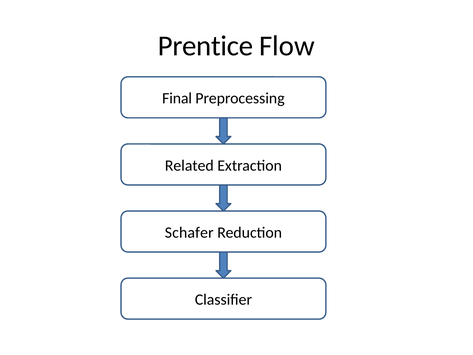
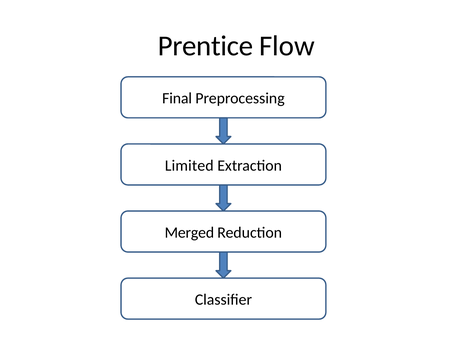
Related: Related -> Limited (189, 165)
Schafer: Schafer -> Merged (189, 232)
